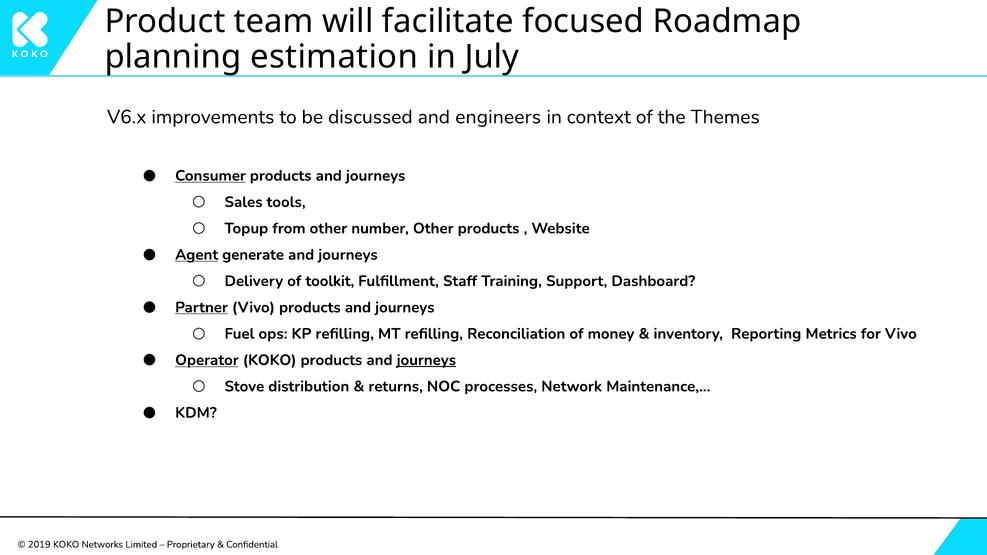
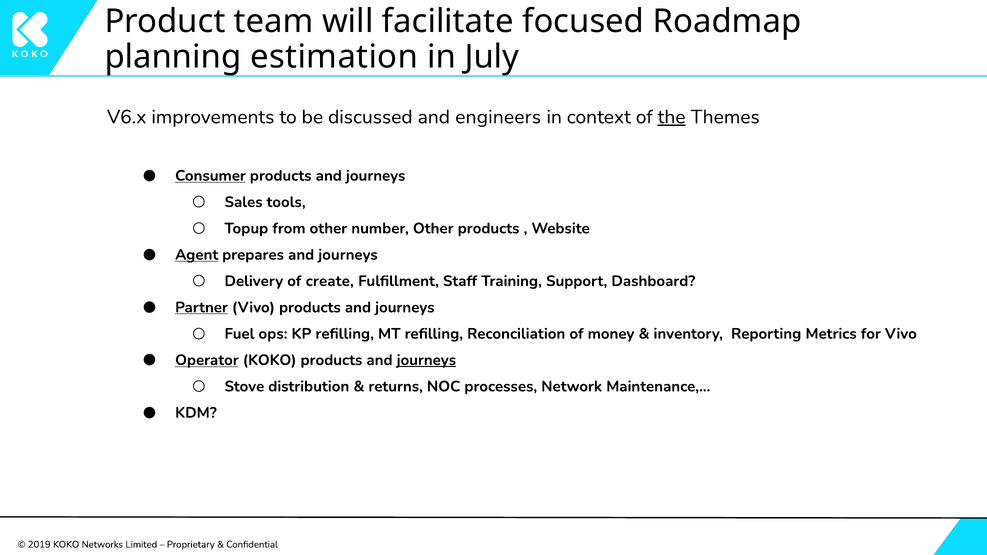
the underline: none -> present (672, 117)
generate: generate -> prepares (253, 255)
toolkit: toolkit -> create (330, 281)
